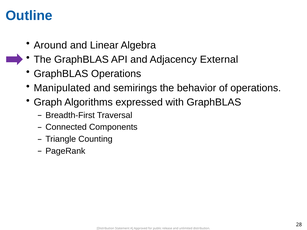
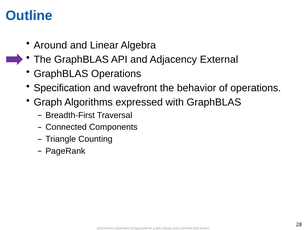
Manipulated: Manipulated -> Specification (62, 88)
semirings: semirings -> wavefront (135, 88)
